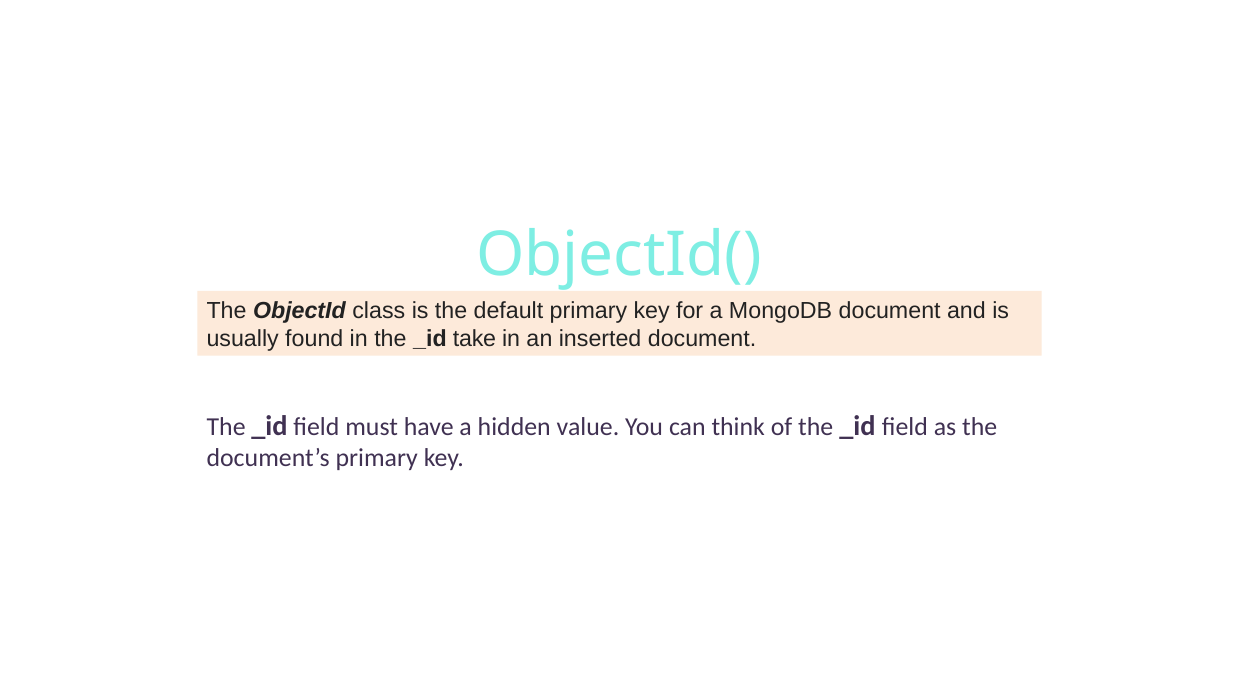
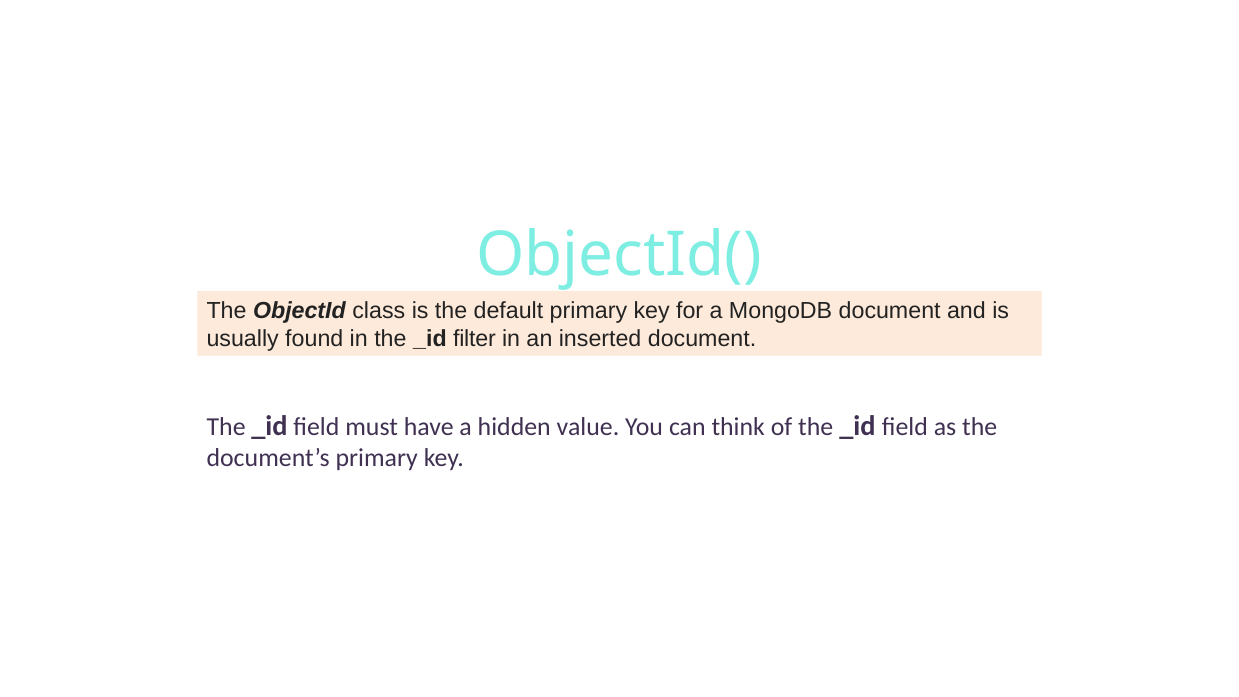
take: take -> filter (474, 339)
